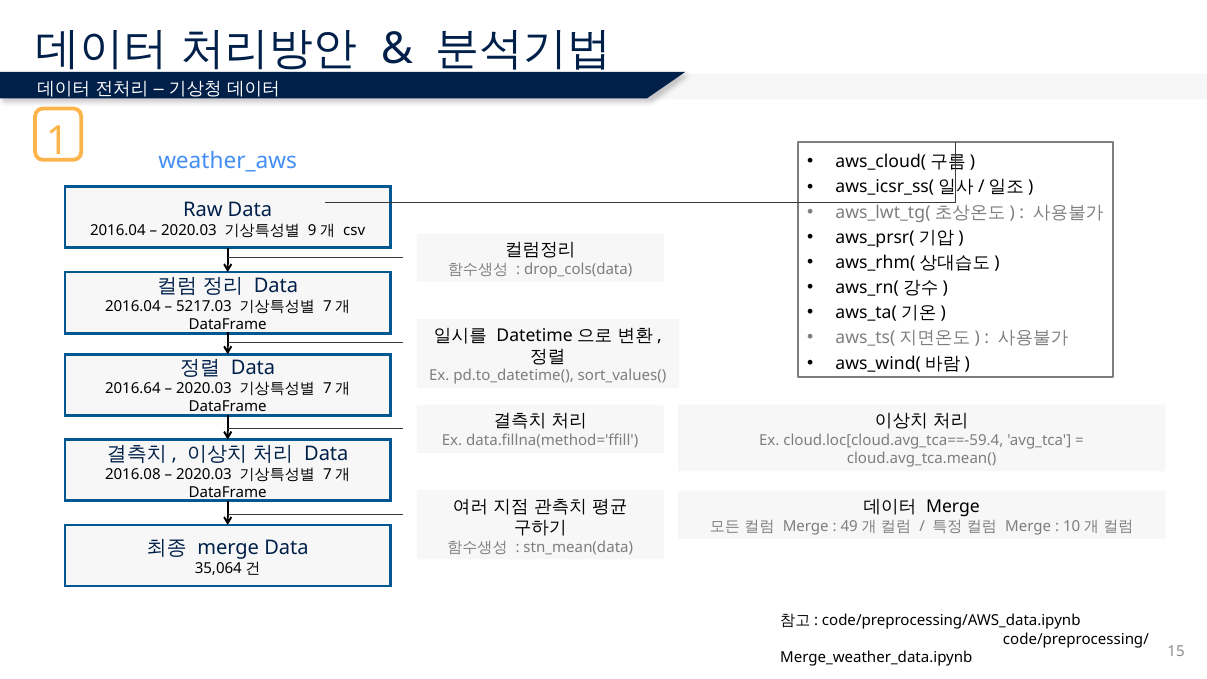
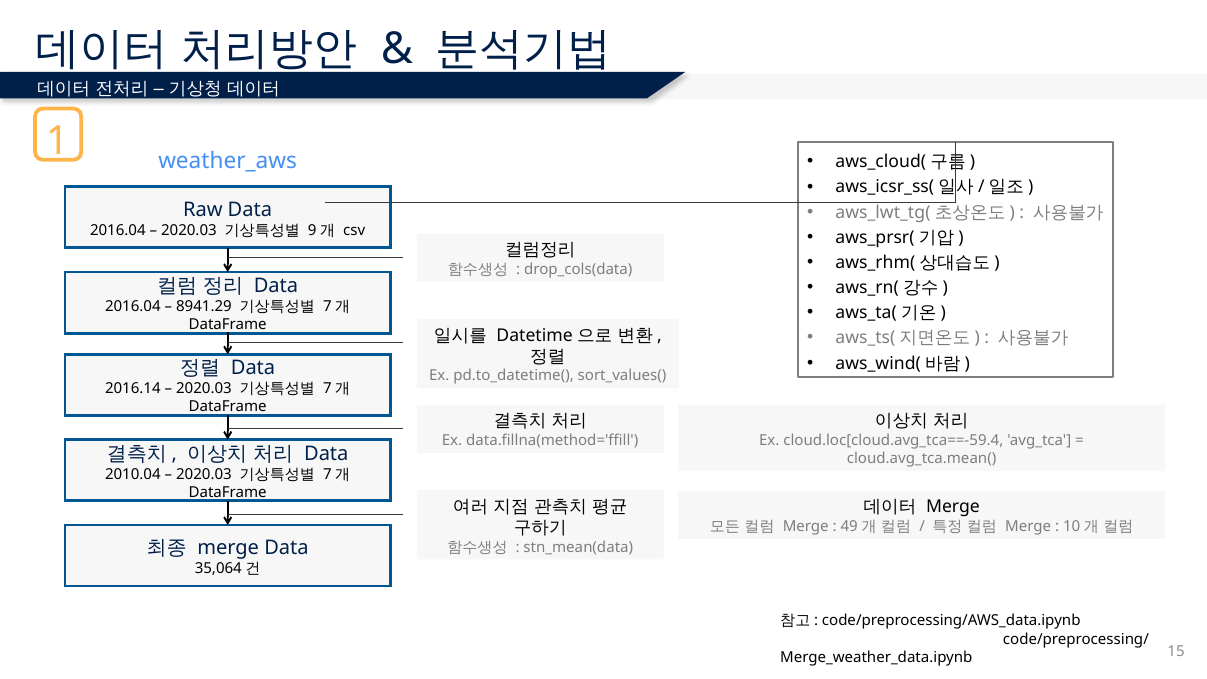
5217.03: 5217.03 -> 8941.29 (204, 307)
2016.64: 2016.64 -> 2016.14 (133, 389)
2016.08: 2016.08 -> 2010.04 (133, 474)
